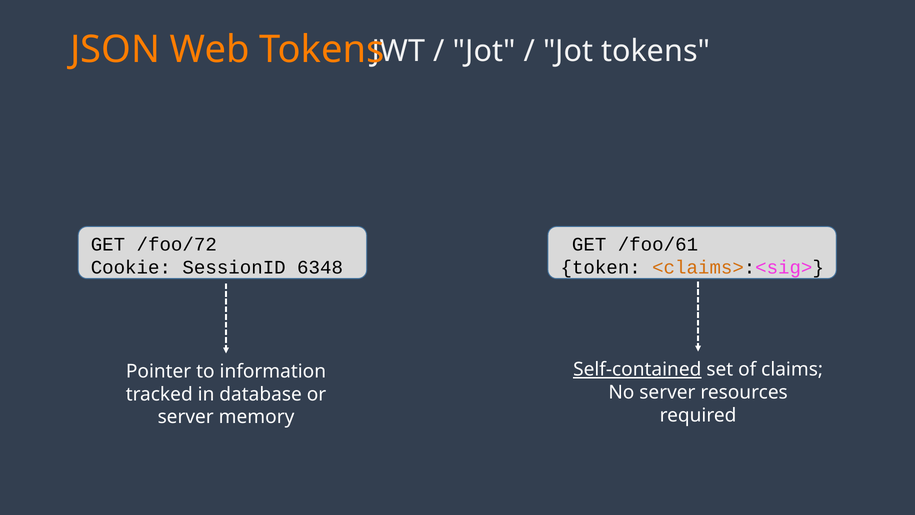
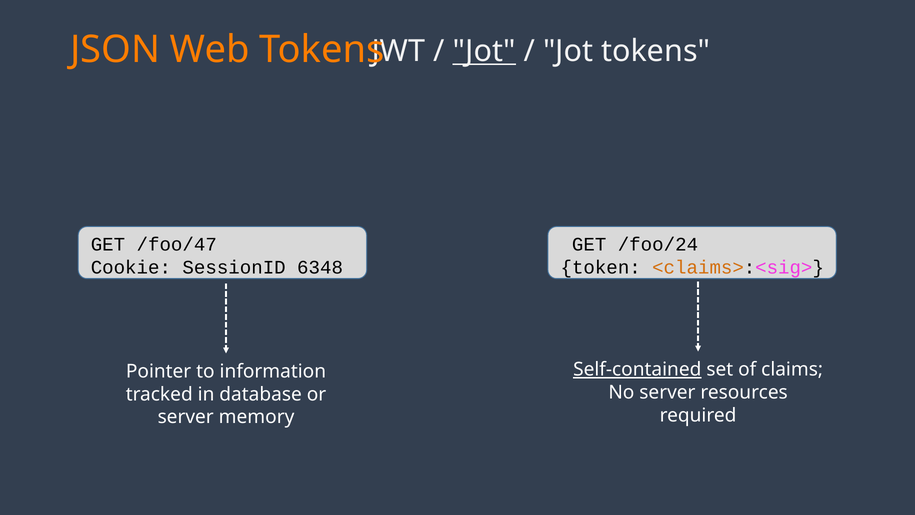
Jot underline: none -> present (484, 51)
/foo/72: /foo/72 -> /foo/47 (177, 244)
/foo/61: /foo/61 -> /foo/24 (658, 244)
